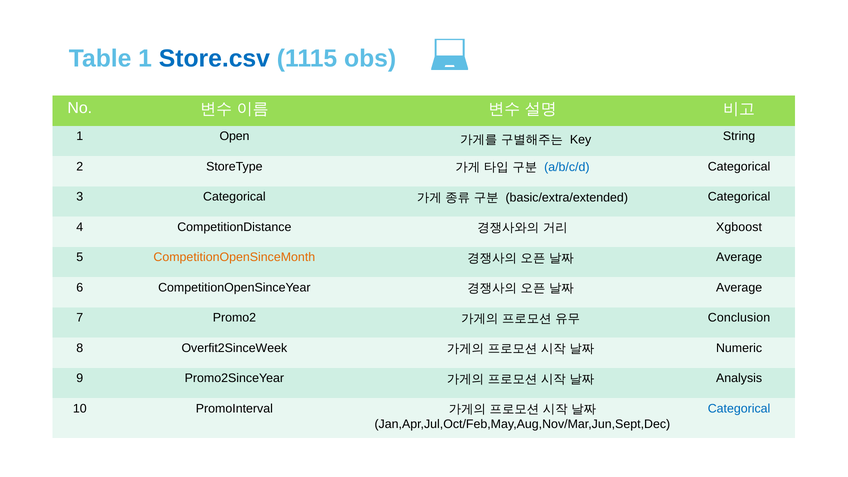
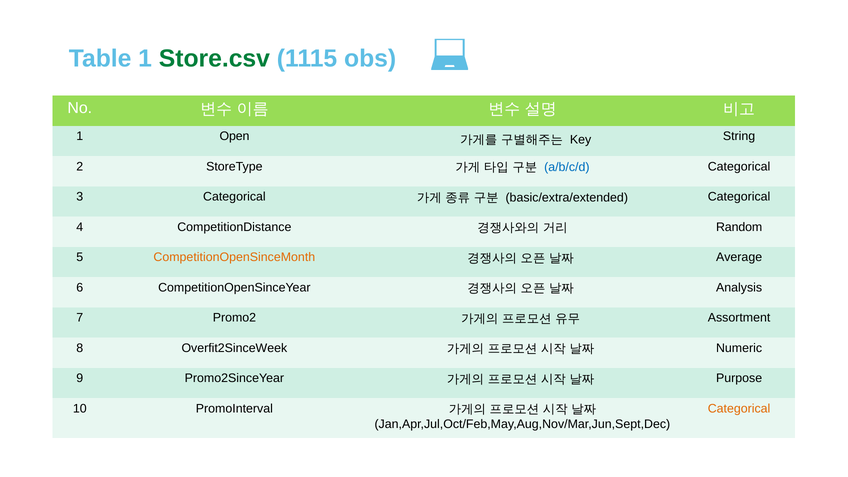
Store.csv colour: blue -> green (214, 59)
Xgboost: Xgboost -> Random (739, 227)
Average: Average -> Analysis (739, 288)
Conclusion: Conclusion -> Assortment (739, 318)
Analysis: Analysis -> Purpose (739, 378)
Categorical colour: blue -> orange (739, 409)
